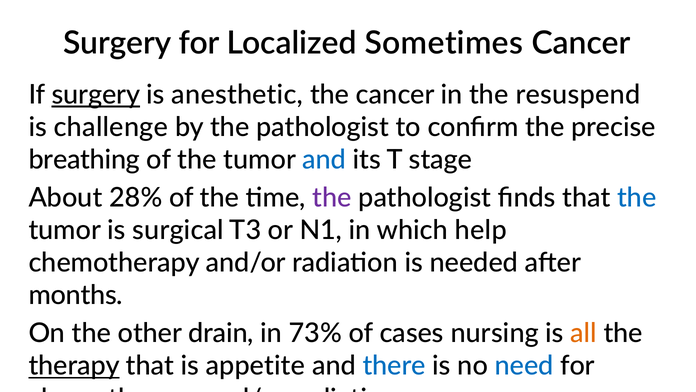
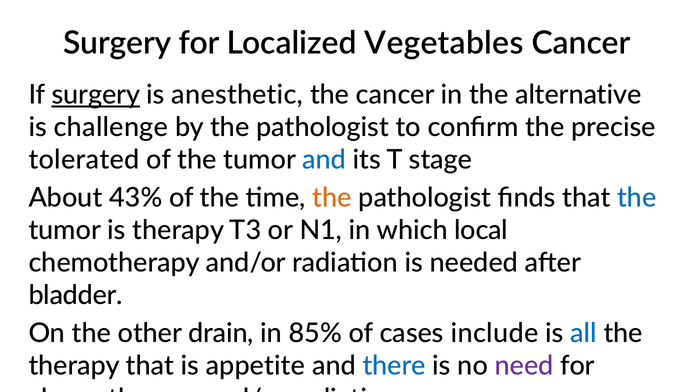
Sometimes: Sometimes -> Vegetables (444, 43)
resuspend: resuspend -> alternative (578, 95)
breathing: breathing -> tolerated (84, 160)
28%: 28% -> 43% (136, 198)
the colour: purple -> orange (332, 198)
is surgical: surgical -> therapy (178, 230)
help: help -> local (481, 230)
months: months -> bladder (76, 295)
73%: 73% -> 85% (315, 333)
nursing: nursing -> include (495, 333)
all colour: orange -> blue (584, 333)
therapy underline: present -> none (74, 366)
need colour: blue -> purple (524, 366)
